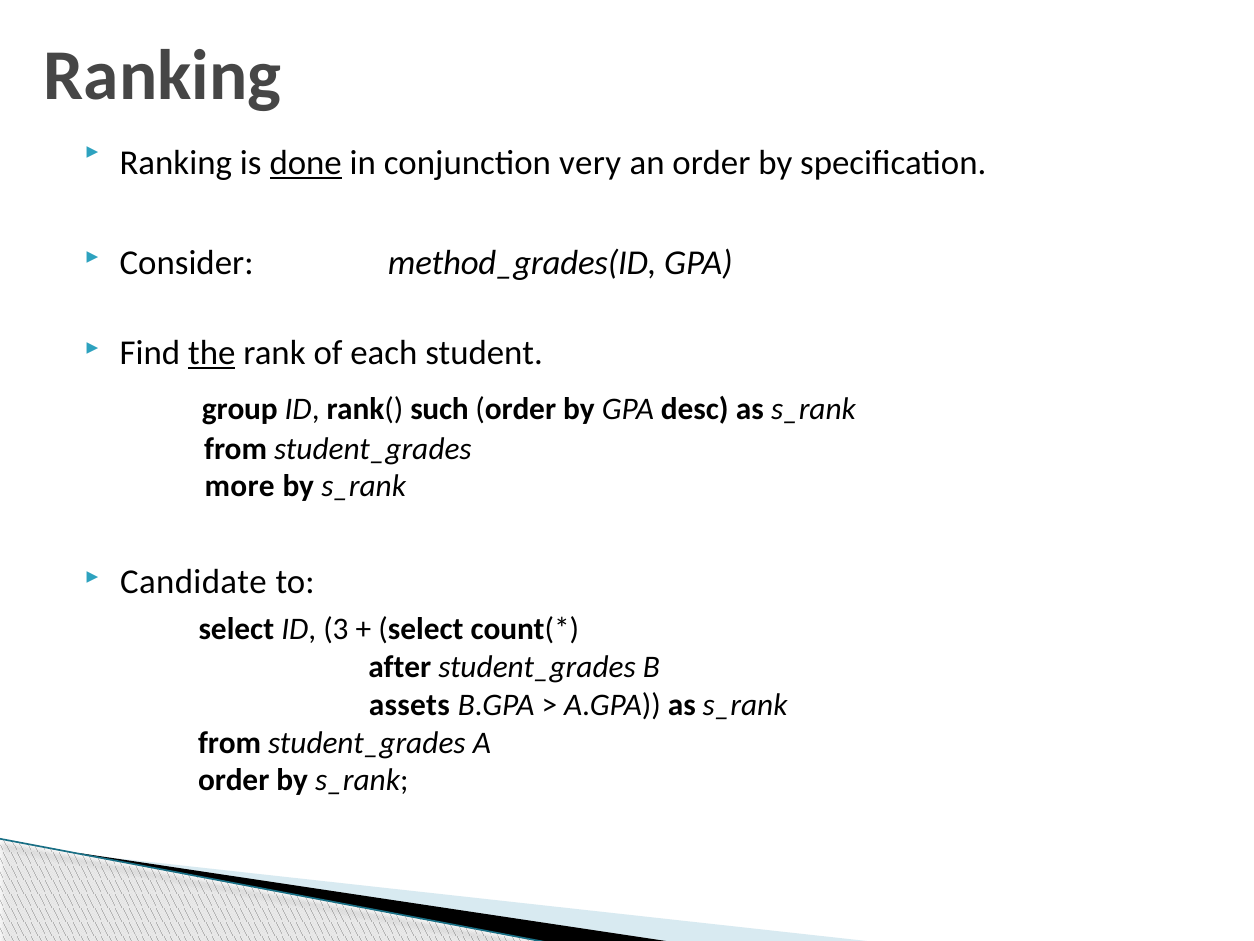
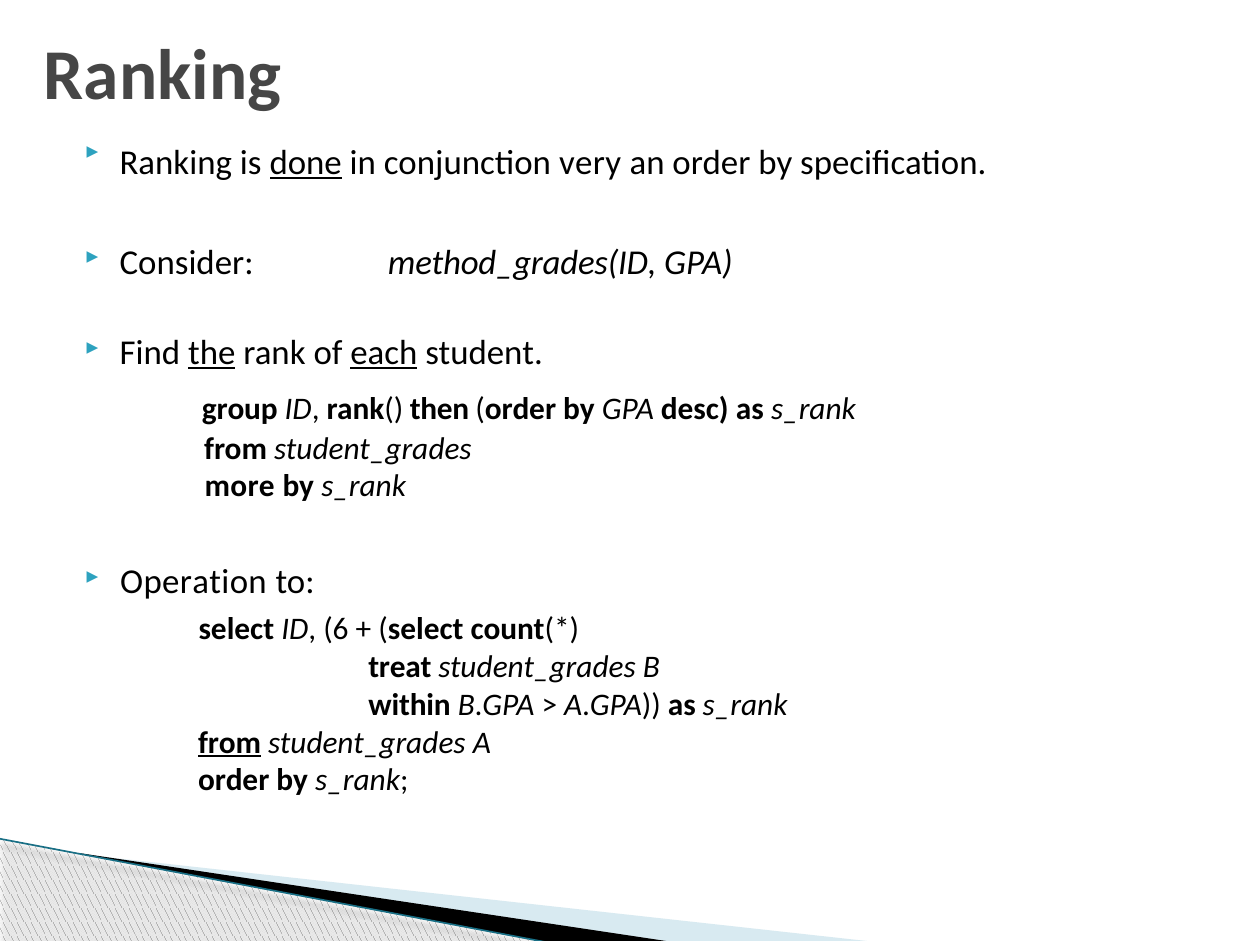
each underline: none -> present (384, 353)
such: such -> then (439, 409)
Candidate: Candidate -> Operation (193, 582)
3: 3 -> 6 (336, 629)
after: after -> treat (400, 667)
assets: assets -> within (410, 705)
from underline: none -> present (230, 742)
